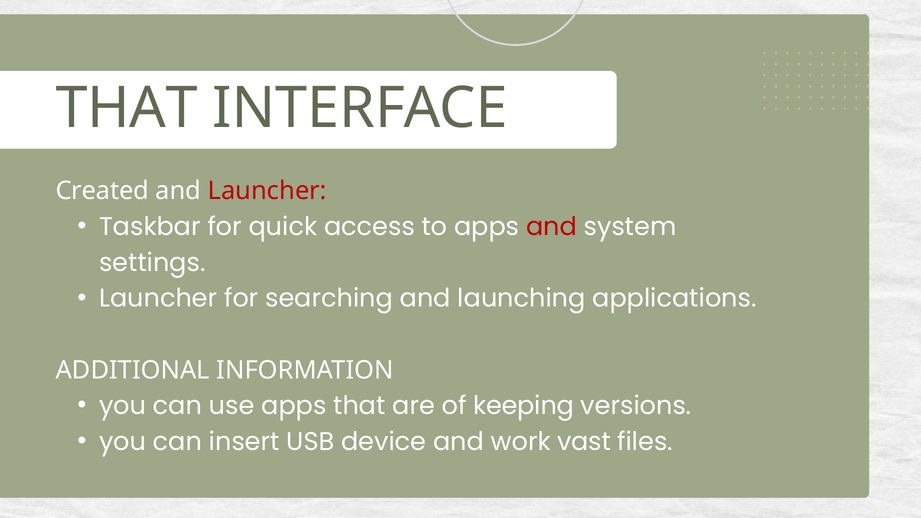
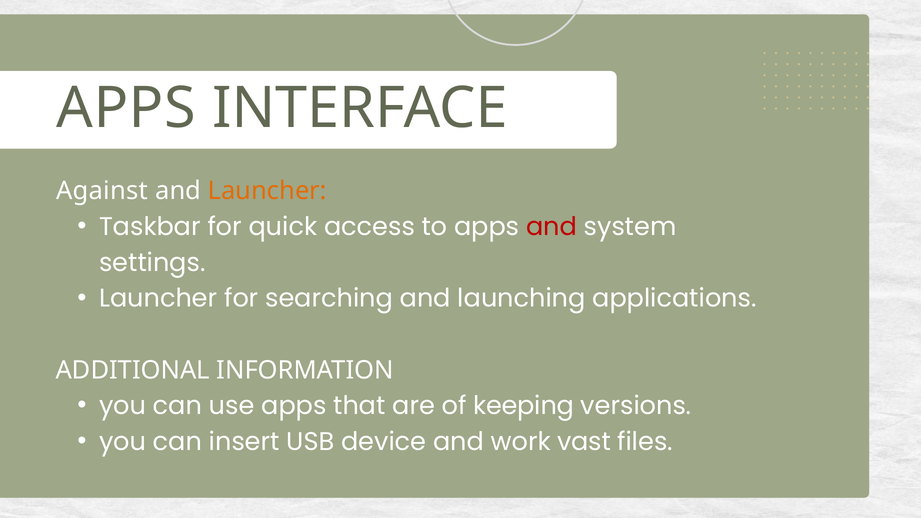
THAT: THAT -> APPS (126, 108)
Created: Created -> Against (102, 191)
Launcher colour: red -> orange (267, 191)
